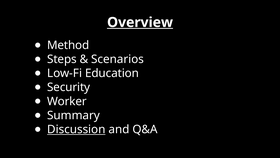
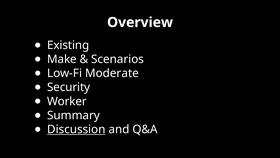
Overview underline: present -> none (140, 22)
Method: Method -> Existing (68, 45)
Steps: Steps -> Make (62, 59)
Education: Education -> Moderate (112, 73)
